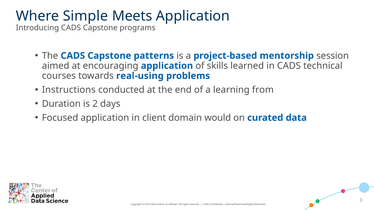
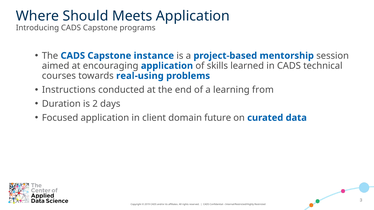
Simple: Simple -> Should (86, 16)
patterns: patterns -> instance (154, 56)
would: would -> future (218, 118)
